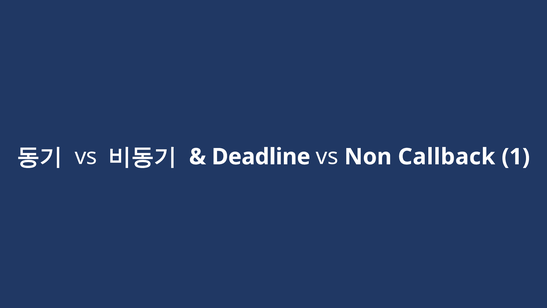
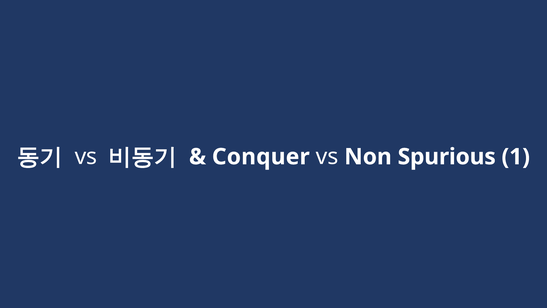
Deadline: Deadline -> Conquer (261, 157)
Callback: Callback -> Spurious (447, 157)
